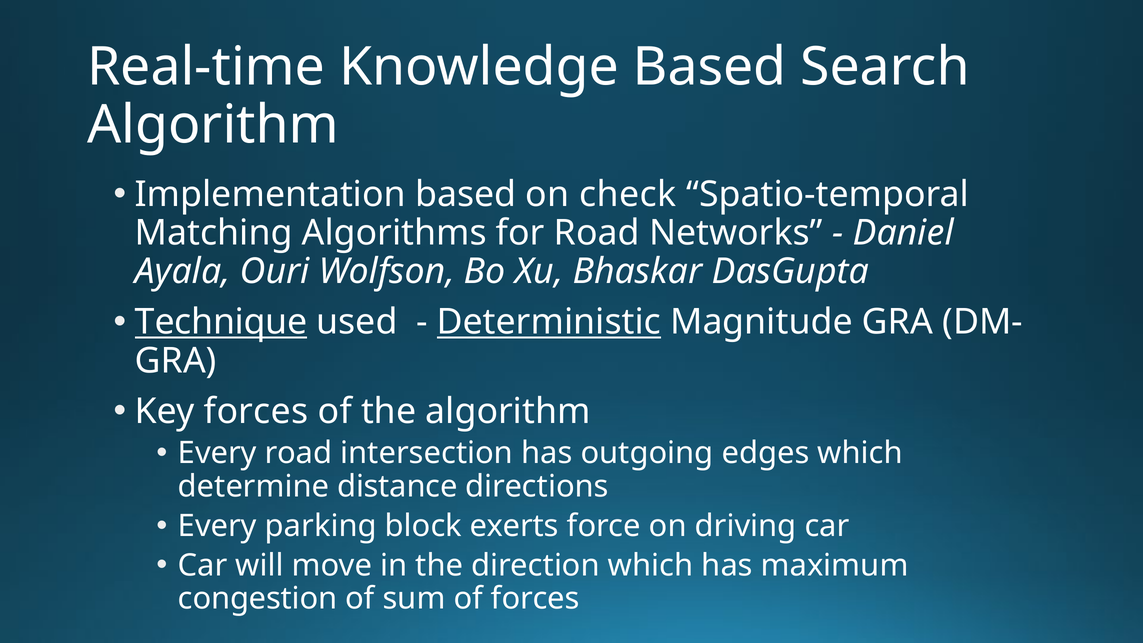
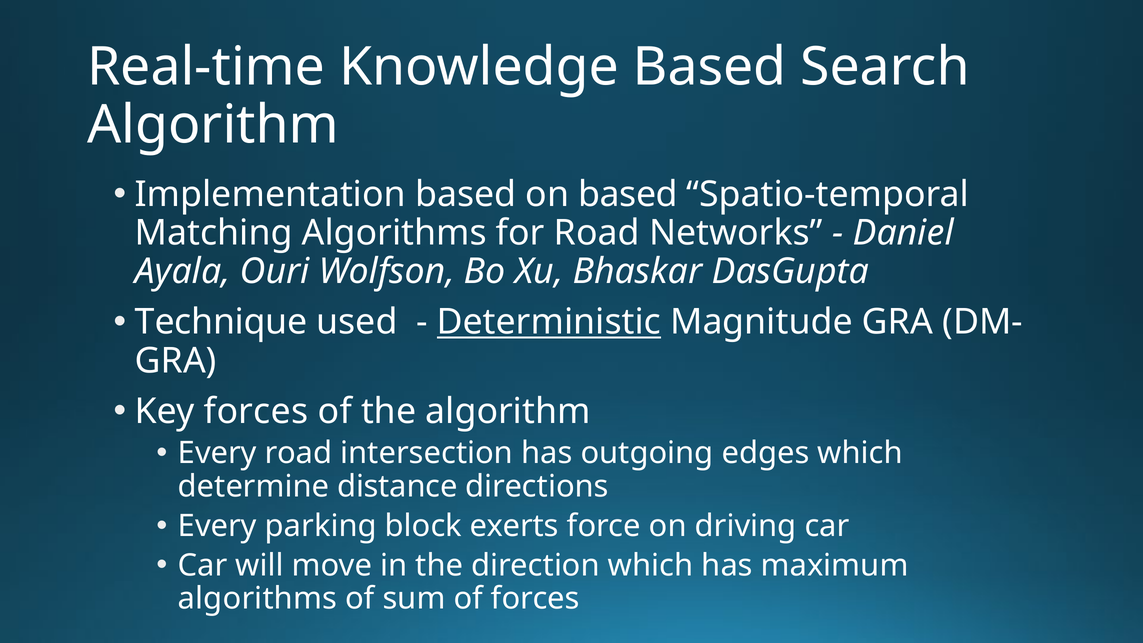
on check: check -> based (628, 194)
Technique underline: present -> none (221, 322)
congestion: congestion -> algorithms (257, 599)
